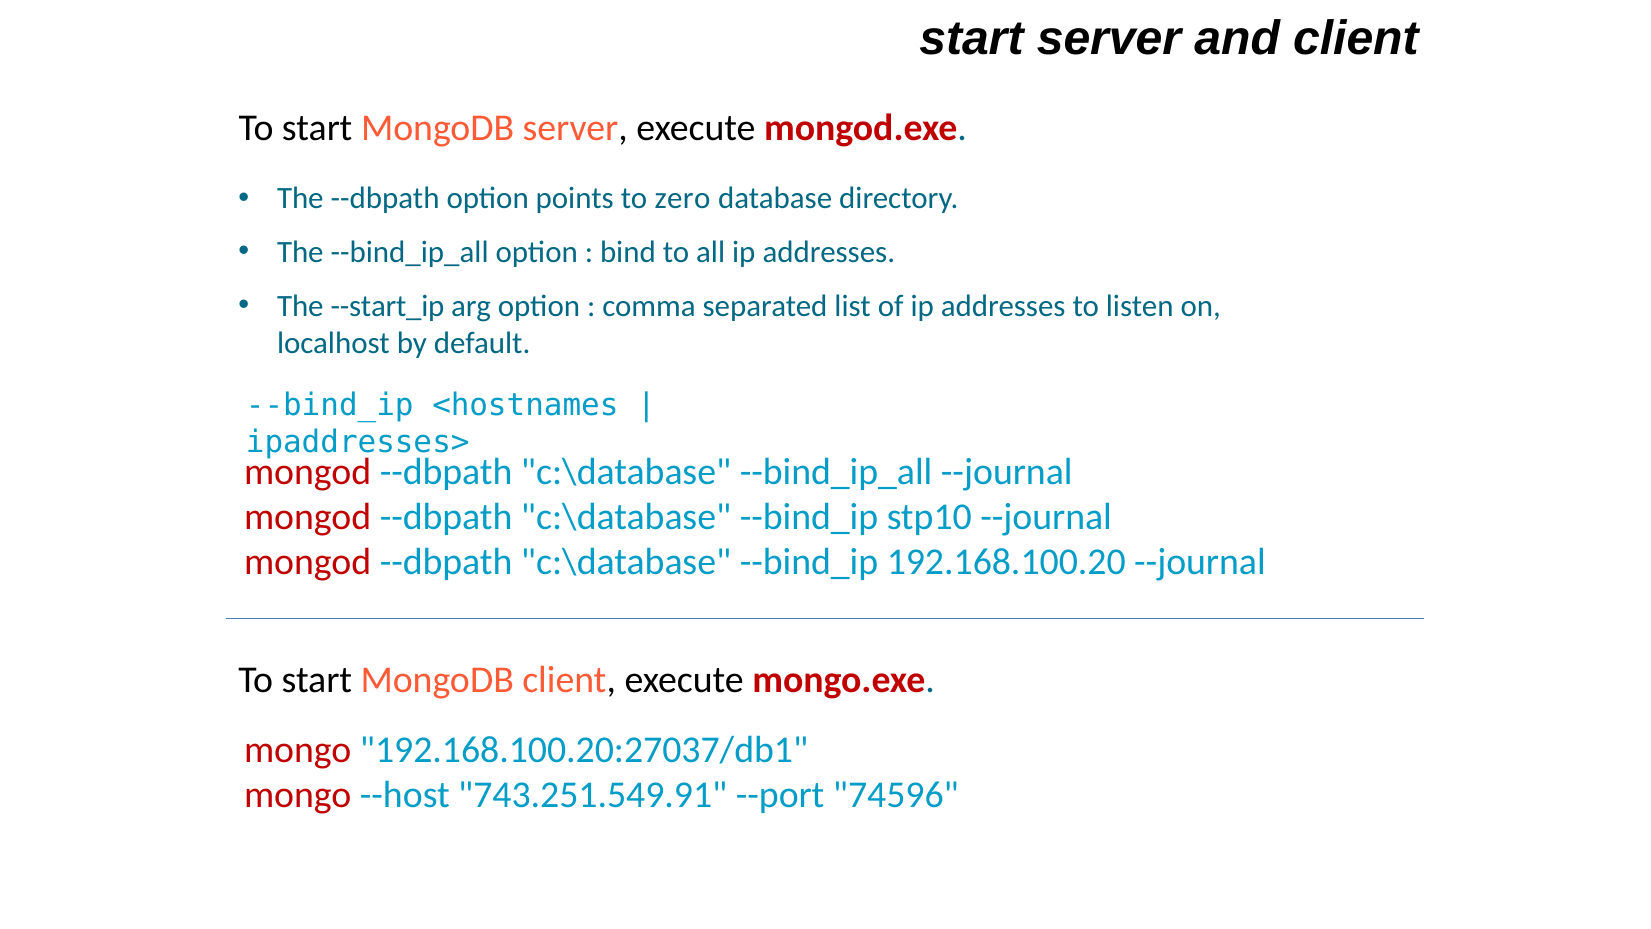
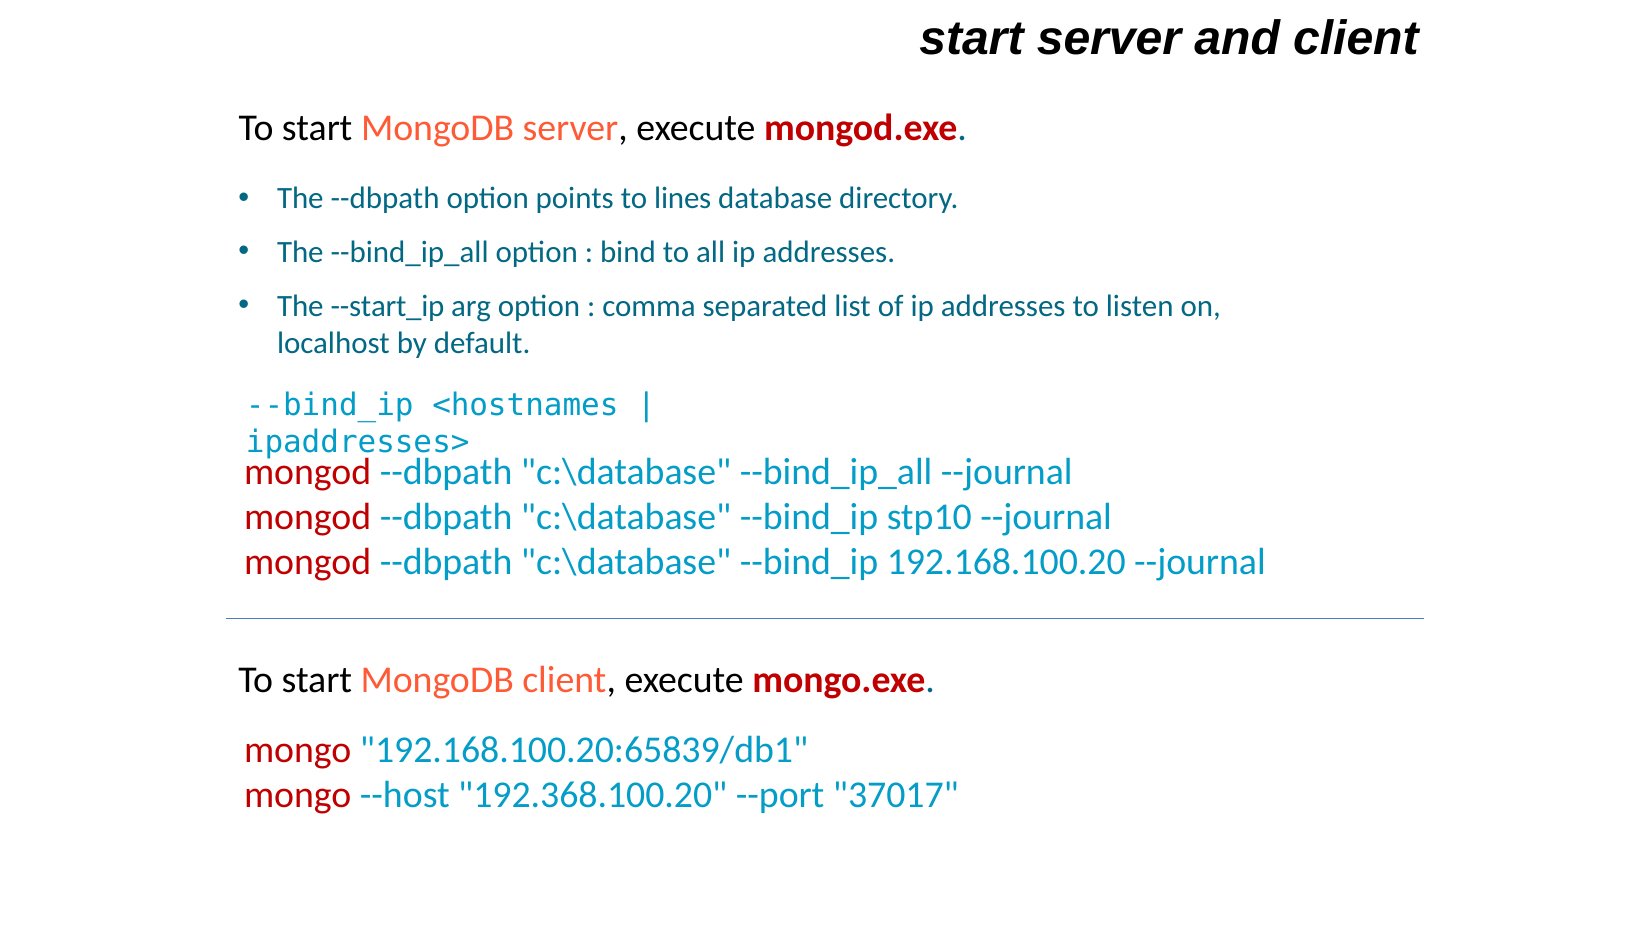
zero: zero -> lines (683, 199)
192.168.100.20:27037/db1: 192.168.100.20:27037/db1 -> 192.168.100.20:65839/db1 (584, 750)
743.251.549.91: 743.251.549.91 -> 192.368.100.20 (593, 795)
74596: 74596 -> 37017 (896, 795)
